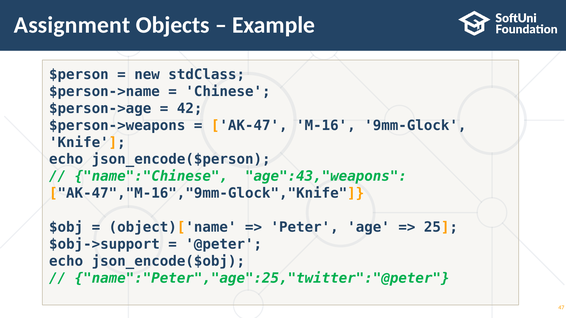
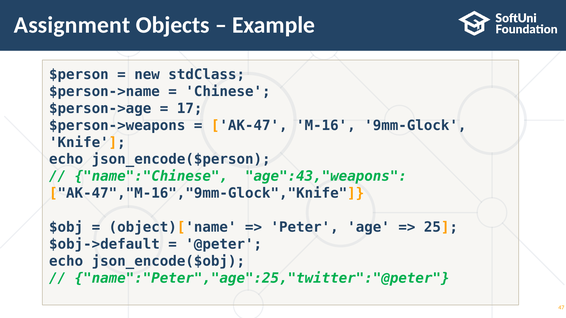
42: 42 -> 17 (190, 109)
$obj->support: $obj->support -> $obj->default (104, 244)
